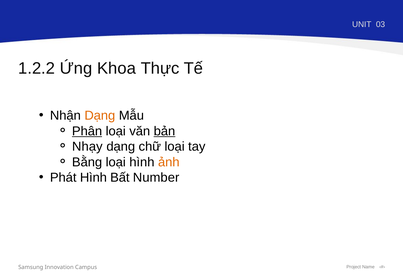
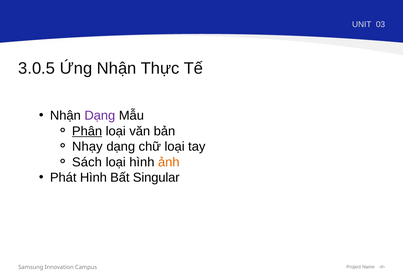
1.2.2: 1.2.2 -> 3.0.5 (37, 69)
Ứng Khoa: Khoa -> Nhận (117, 69)
Dạng colour: orange -> purple (100, 116)
bản underline: present -> none (165, 131)
Bằng: Bằng -> Sách (87, 162)
Number: Number -> Singular (156, 178)
